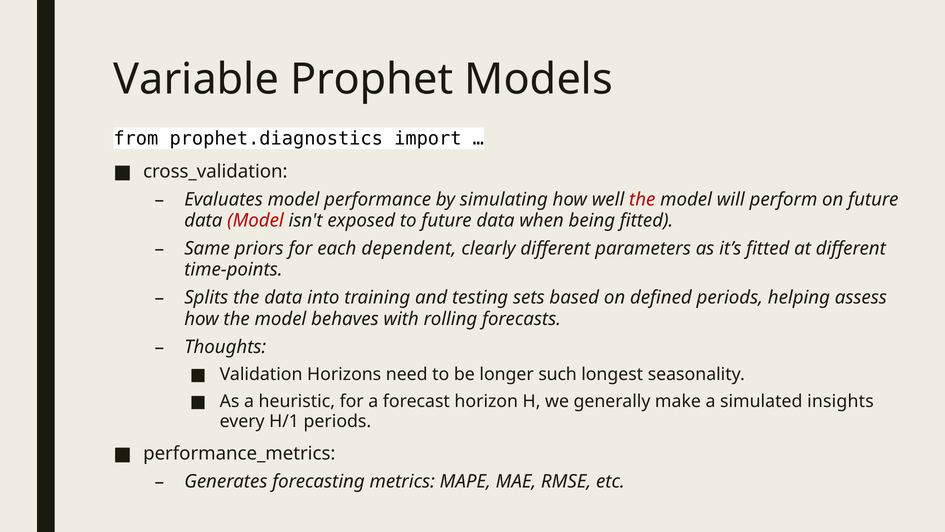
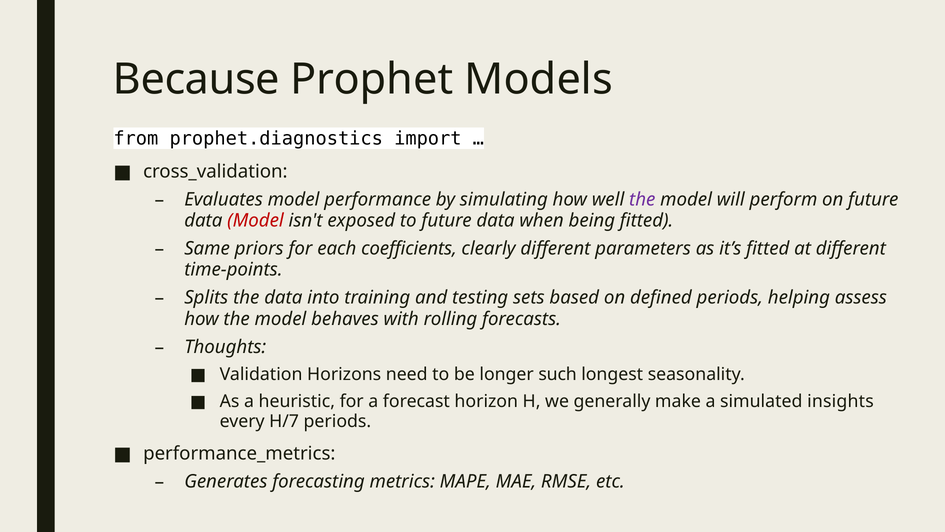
Variable: Variable -> Because (196, 79)
the colour: red -> purple (642, 199)
dependent: dependent -> coefficients (409, 248)
H/1: H/1 -> H/7 (284, 421)
